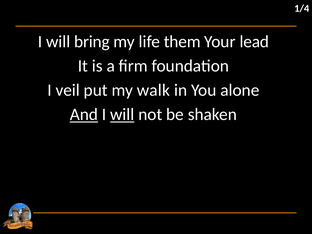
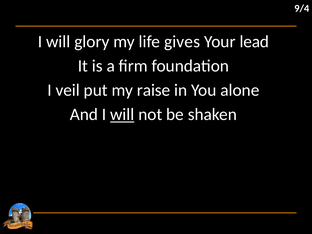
1/4: 1/4 -> 9/4 (302, 8)
bring: bring -> glory (92, 42)
them: them -> gives (182, 42)
walk: walk -> raise (154, 90)
And underline: present -> none (84, 114)
